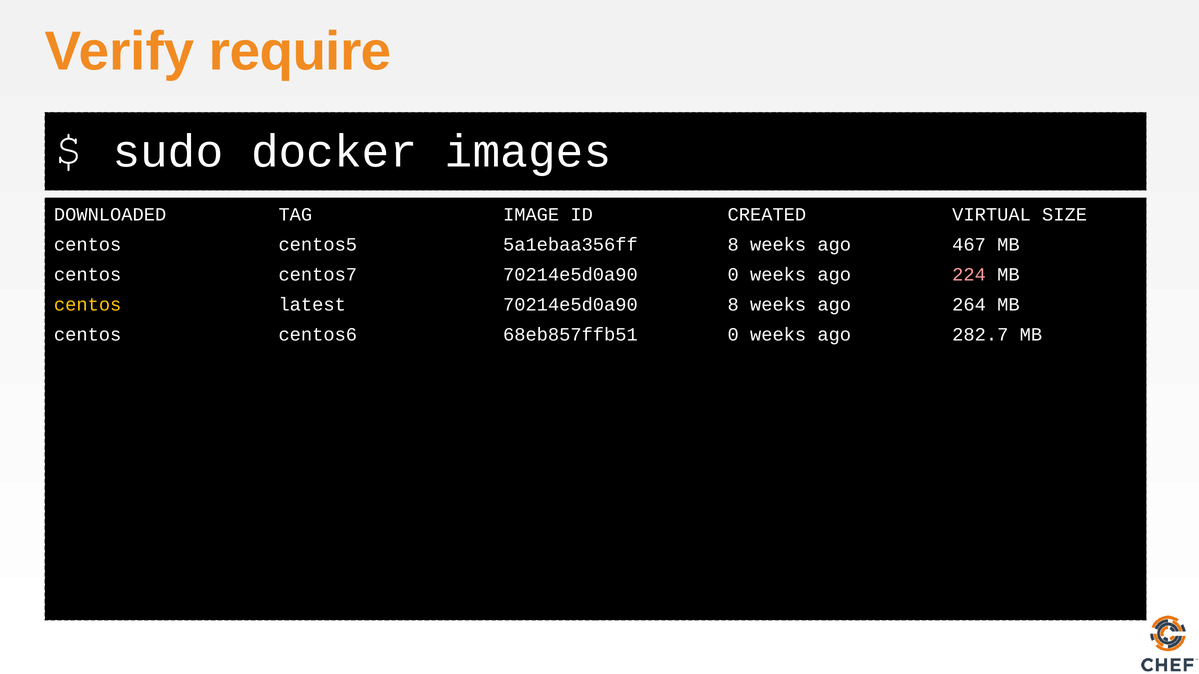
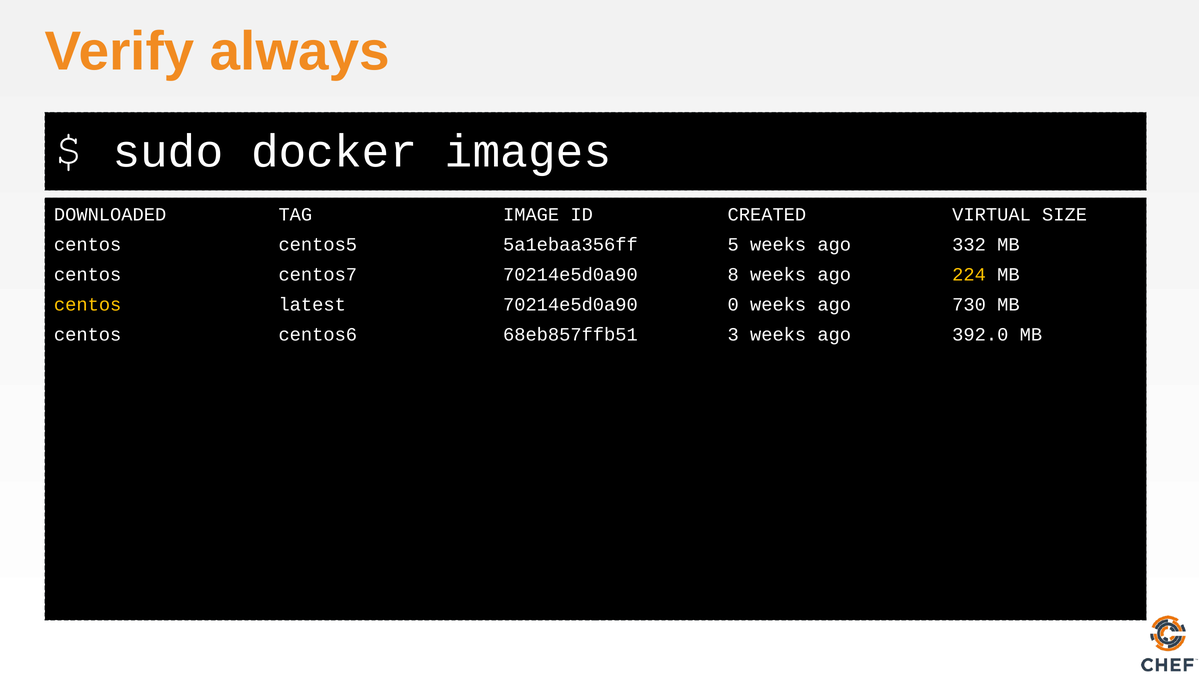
require: require -> always (300, 52)
5a1ebaa356ff 8: 8 -> 5 (733, 245)
467: 467 -> 332 (969, 245)
70214e5d0a90 0: 0 -> 8 (733, 275)
224 colour: pink -> yellow (969, 275)
70214e5d0a90 8: 8 -> 0 (733, 305)
264: 264 -> 730 (969, 305)
68eb857ffb51 0: 0 -> 3 (733, 335)
282.7: 282.7 -> 392.0 (980, 335)
